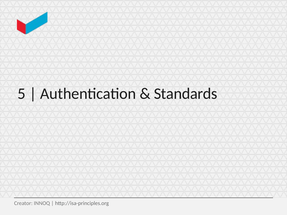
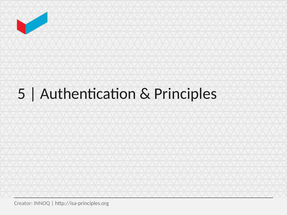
Standards: Standards -> Principles (185, 94)
